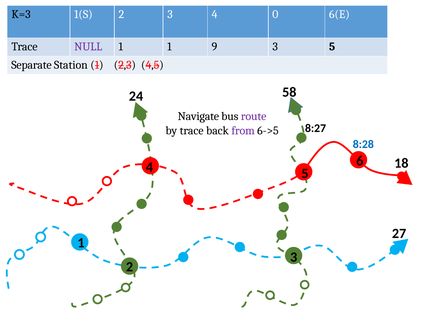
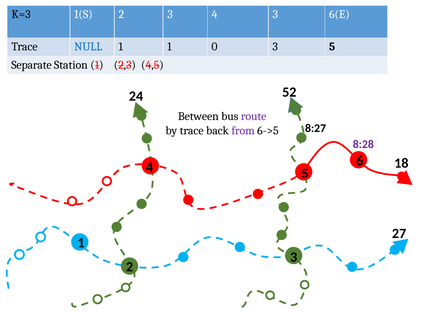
4 0: 0 -> 3 (275, 14)
NULL colour: purple -> blue (88, 47)
9: 9 -> 0 (214, 47)
58: 58 -> 52 (289, 92)
Navigate: Navigate -> Between (198, 116)
8:28 colour: blue -> purple (363, 144)
